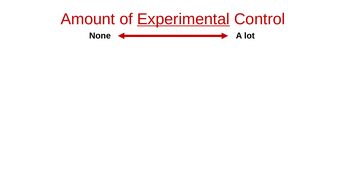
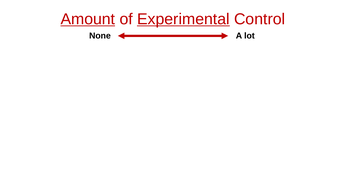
Amount underline: none -> present (88, 19)
